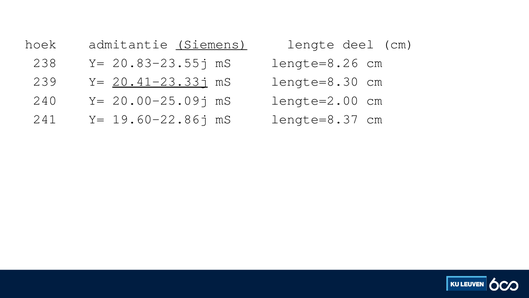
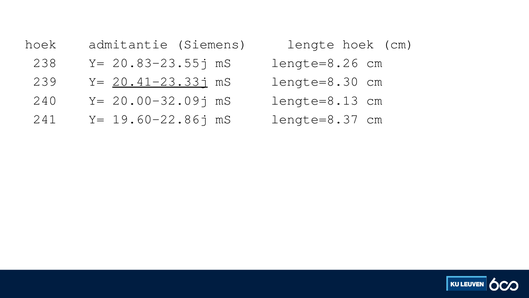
Siemens underline: present -> none (212, 44)
lengte deel: deel -> hoek (358, 44)
20.00-25.09j: 20.00-25.09j -> 20.00-32.09j (160, 100)
lengte=2.00: lengte=2.00 -> lengte=8.13 (315, 100)
